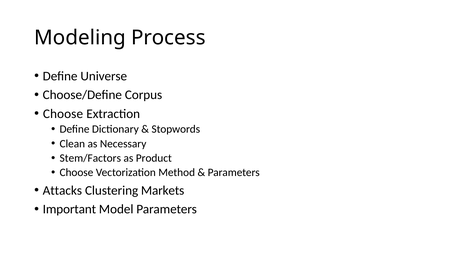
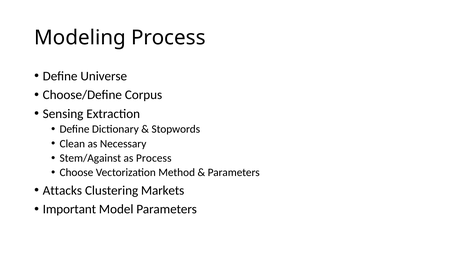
Choose: Choose -> Sensing (63, 114)
Stem/Factors: Stem/Factors -> Stem/Against (90, 158)
as Product: Product -> Process (154, 158)
